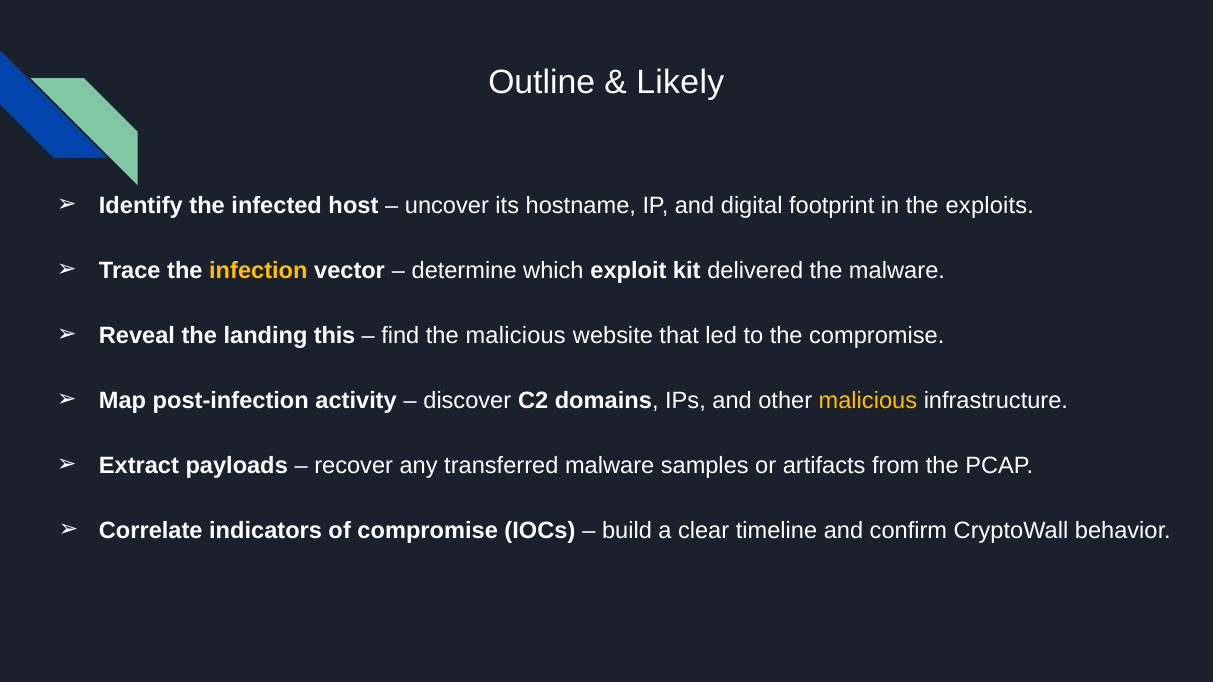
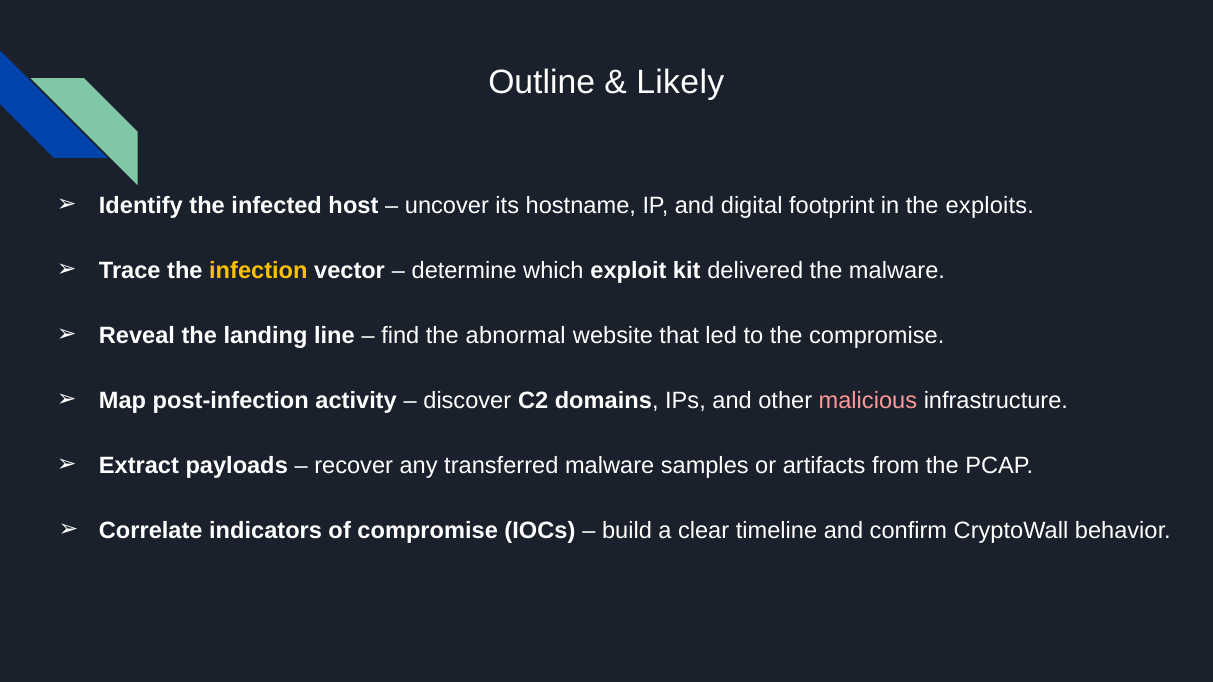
this: this -> line (334, 336)
the malicious: malicious -> abnormal (516, 336)
malicious colour: yellow -> pink (868, 401)
